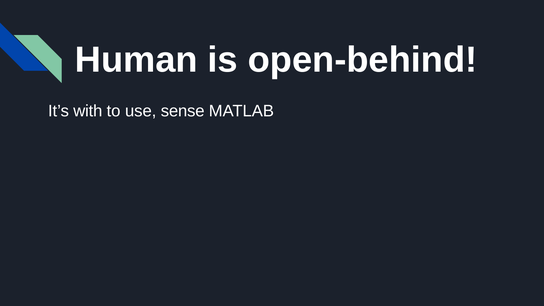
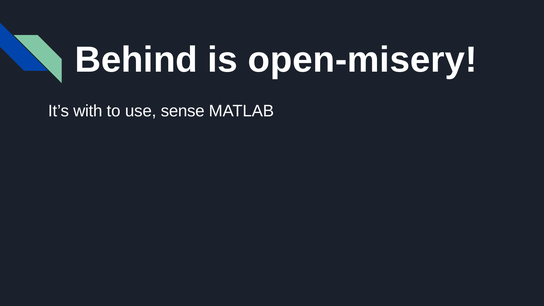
Human: Human -> Behind (136, 60)
open-behind: open-behind -> open-misery (363, 60)
